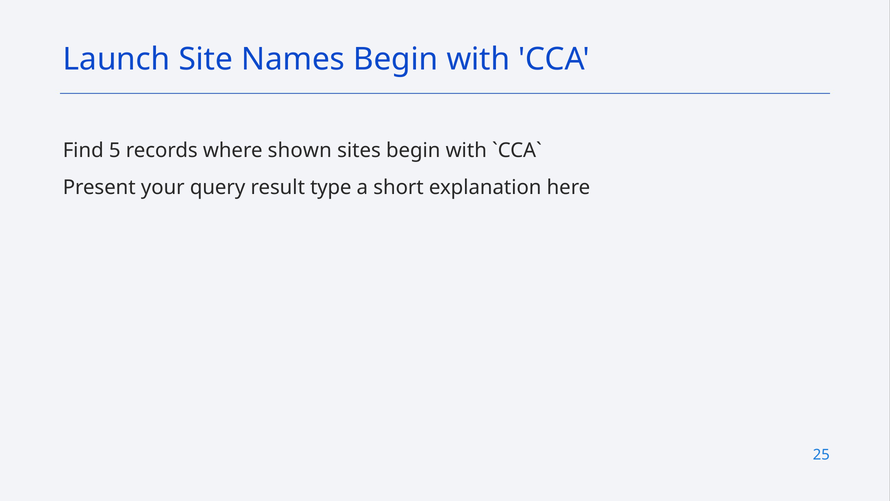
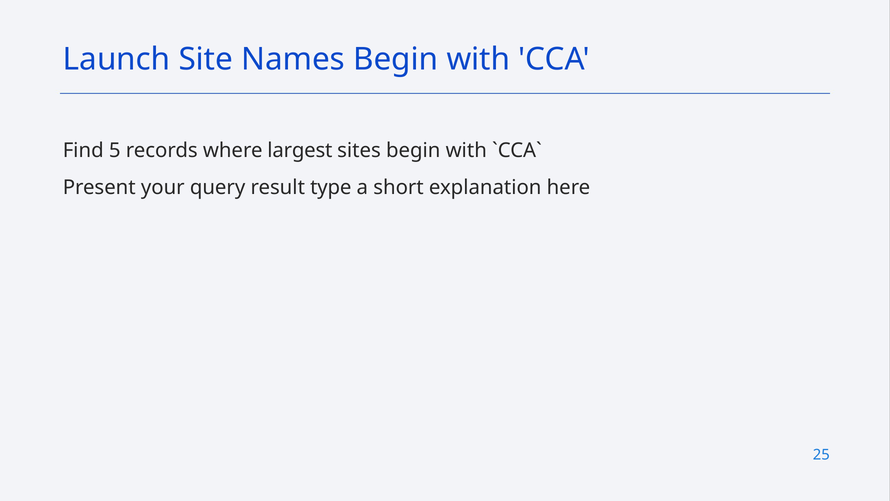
shown: shown -> largest (300, 150)
